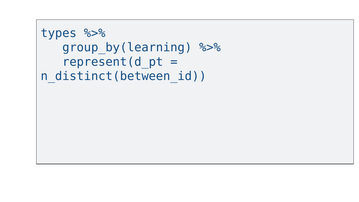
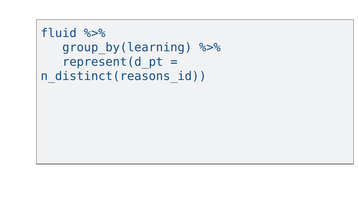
types: types -> fluid (59, 33)
n_distinct(between_id: n_distinct(between_id -> n_distinct(reasons_id (123, 76)
